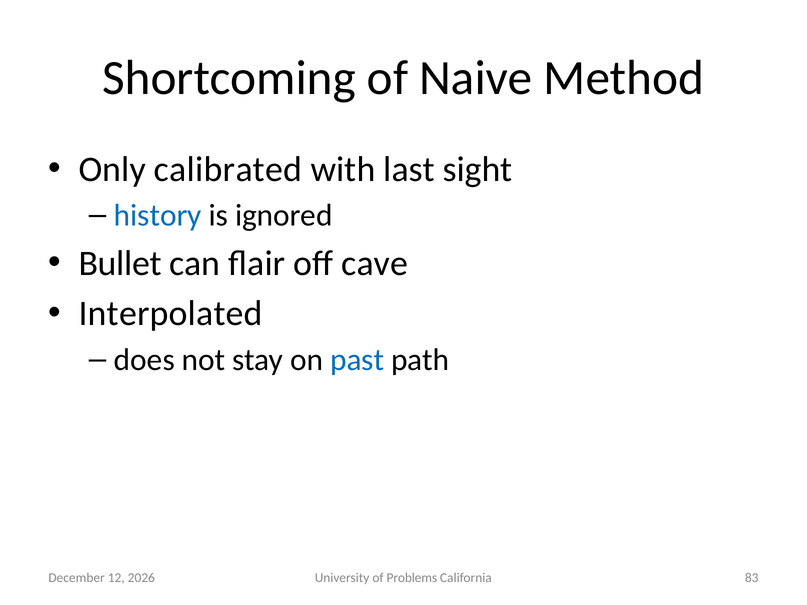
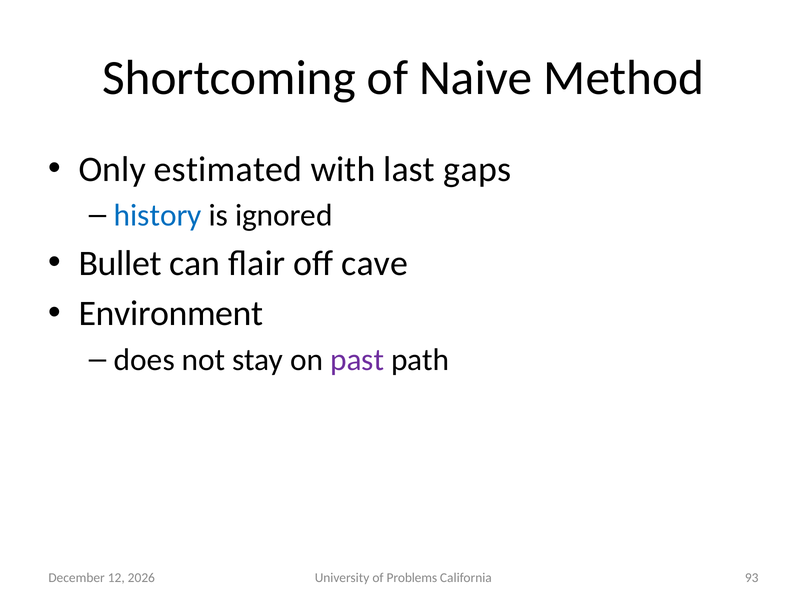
calibrated: calibrated -> estimated (228, 169)
sight: sight -> gaps (477, 169)
Interpolated: Interpolated -> Environment (171, 314)
past colour: blue -> purple (357, 360)
83: 83 -> 93 (752, 578)
